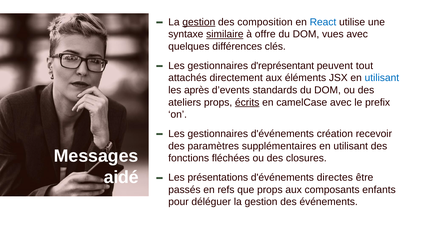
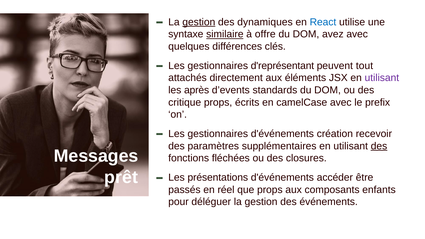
composition: composition -> dynamiques (265, 22)
vues: vues -> avez (333, 34)
utilisant colour: blue -> purple (382, 78)
ateliers: ateliers -> critique (185, 102)
écrits underline: present -> none (247, 102)
des underline: none -> present (379, 146)
aidé: aidé -> prêt (121, 177)
directes: directes -> accéder (335, 178)
refs: refs -> réel (226, 190)
